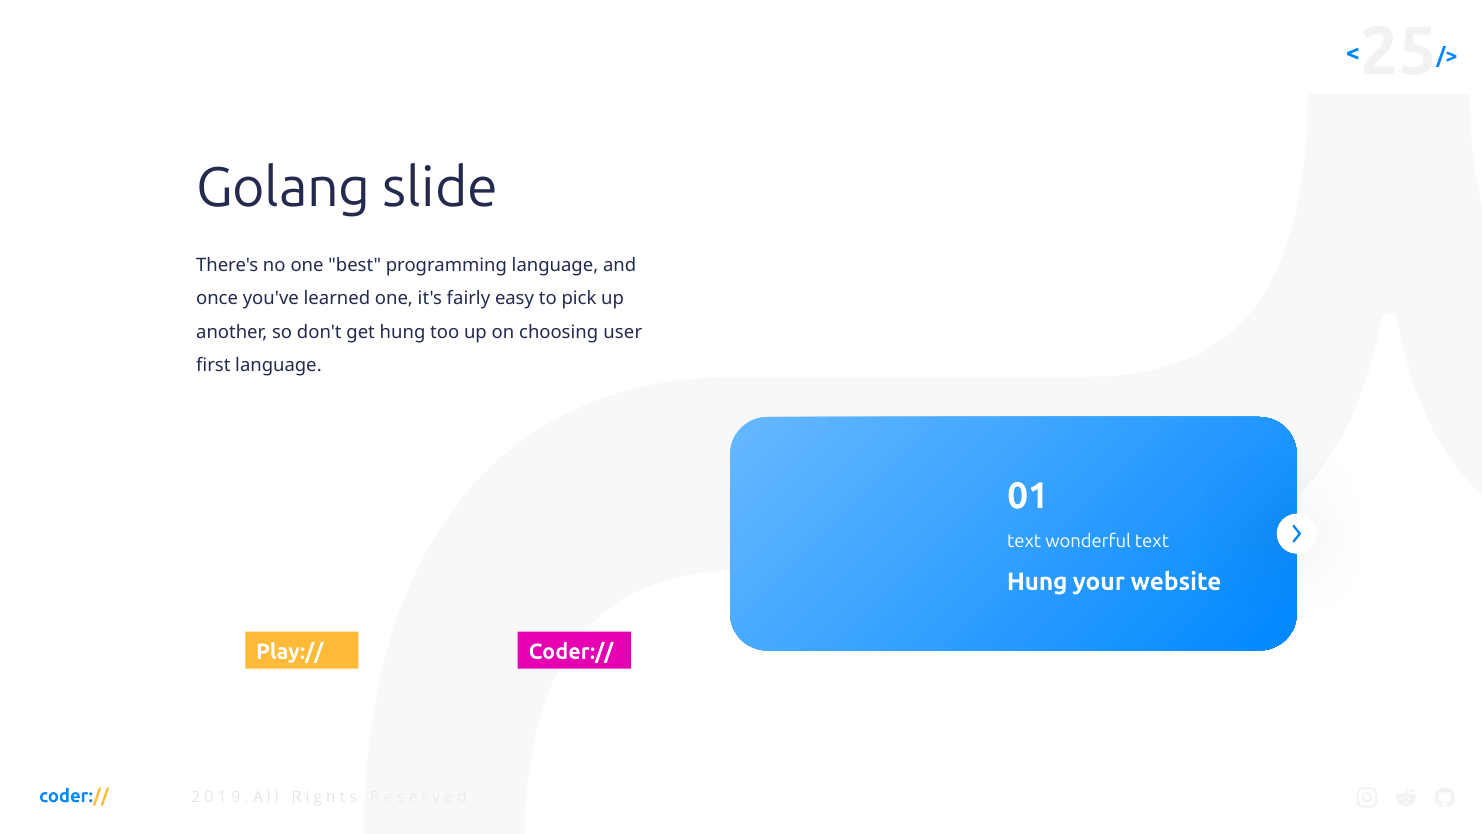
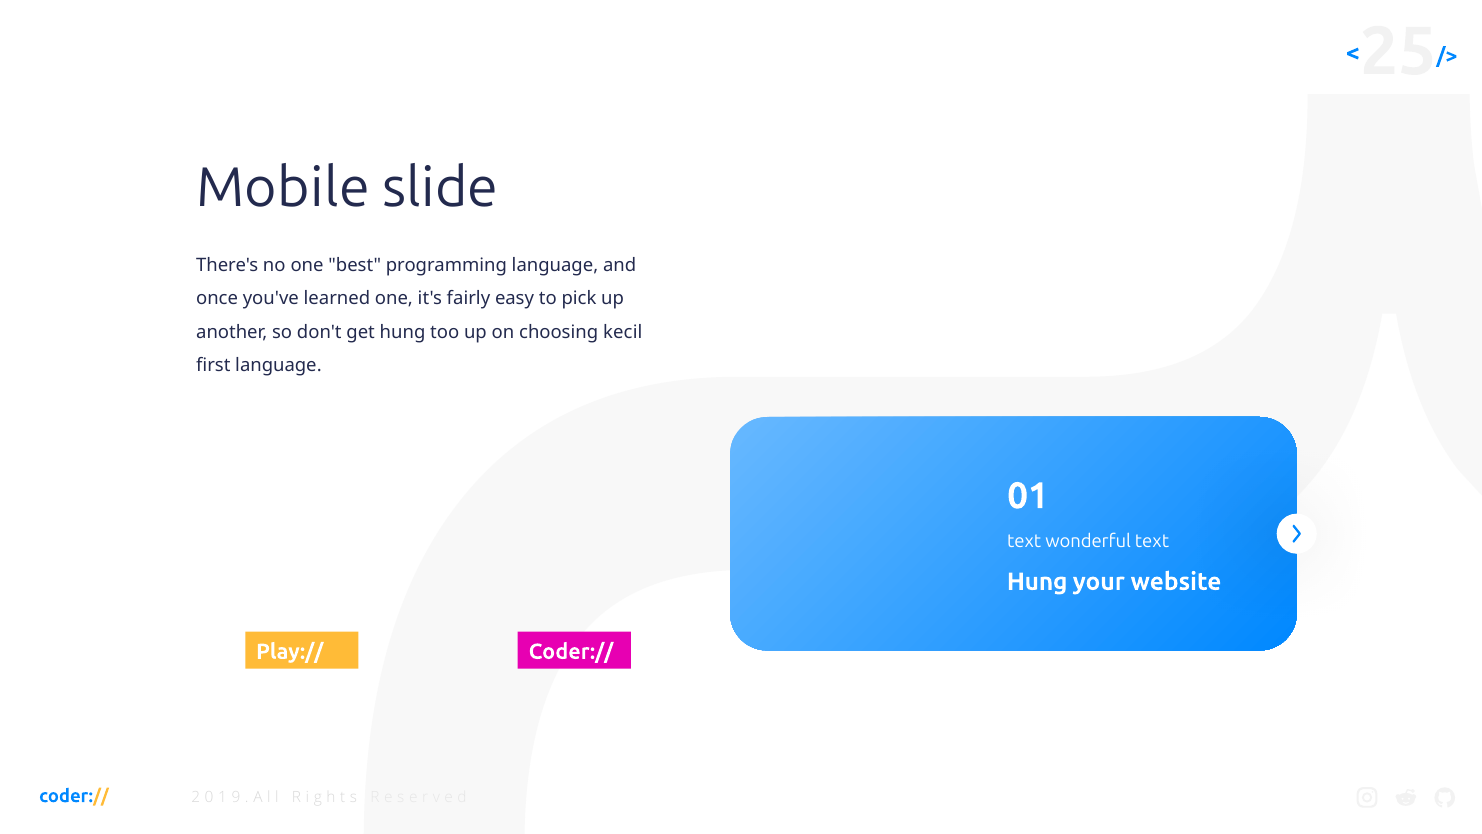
Golang: Golang -> Mobile (283, 188)
user: user -> kecil (623, 332)
